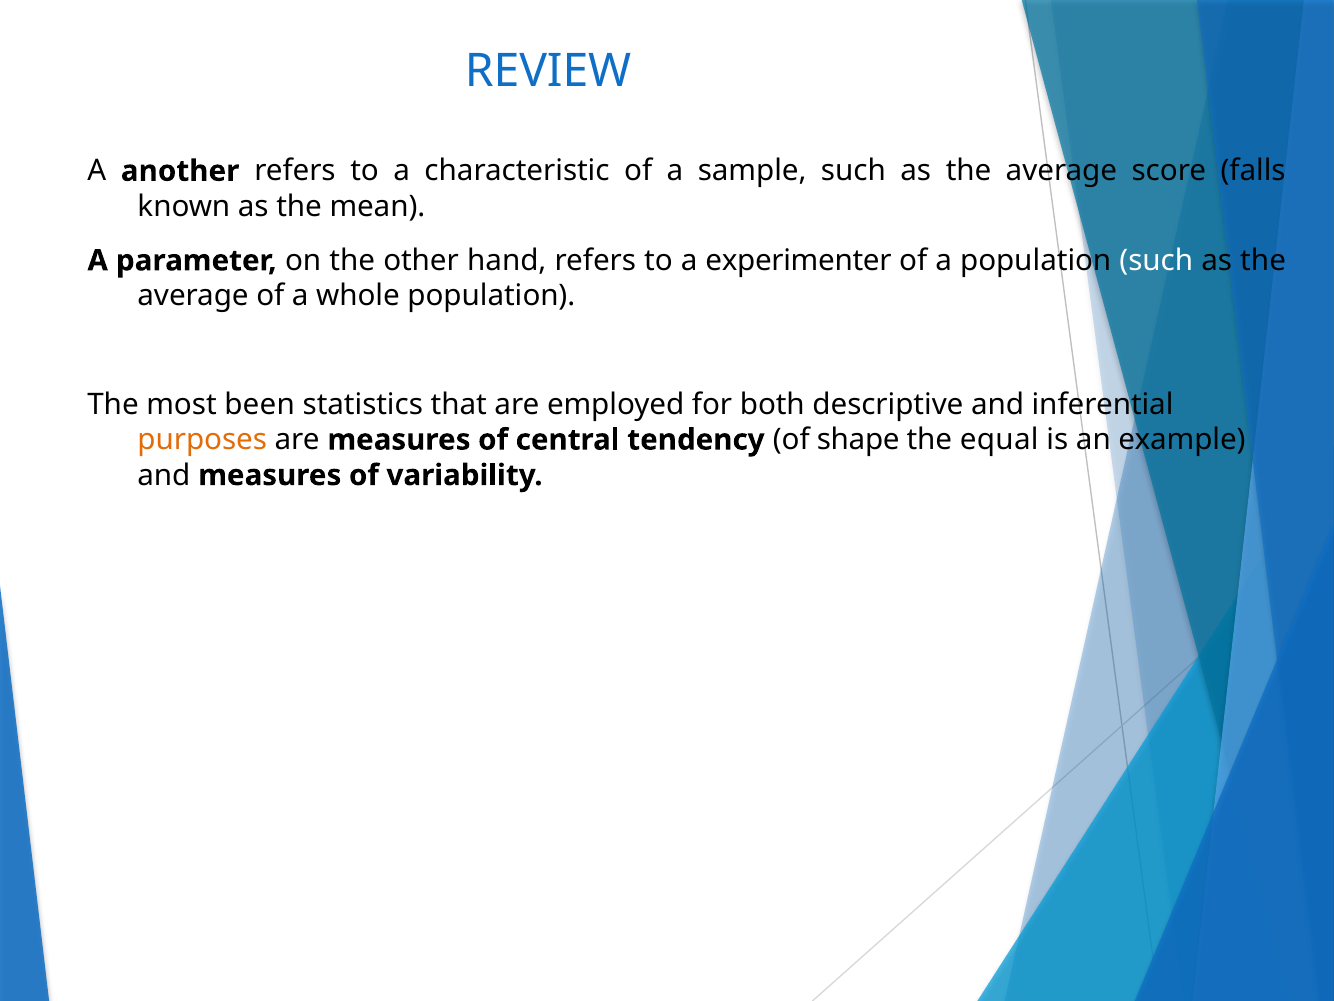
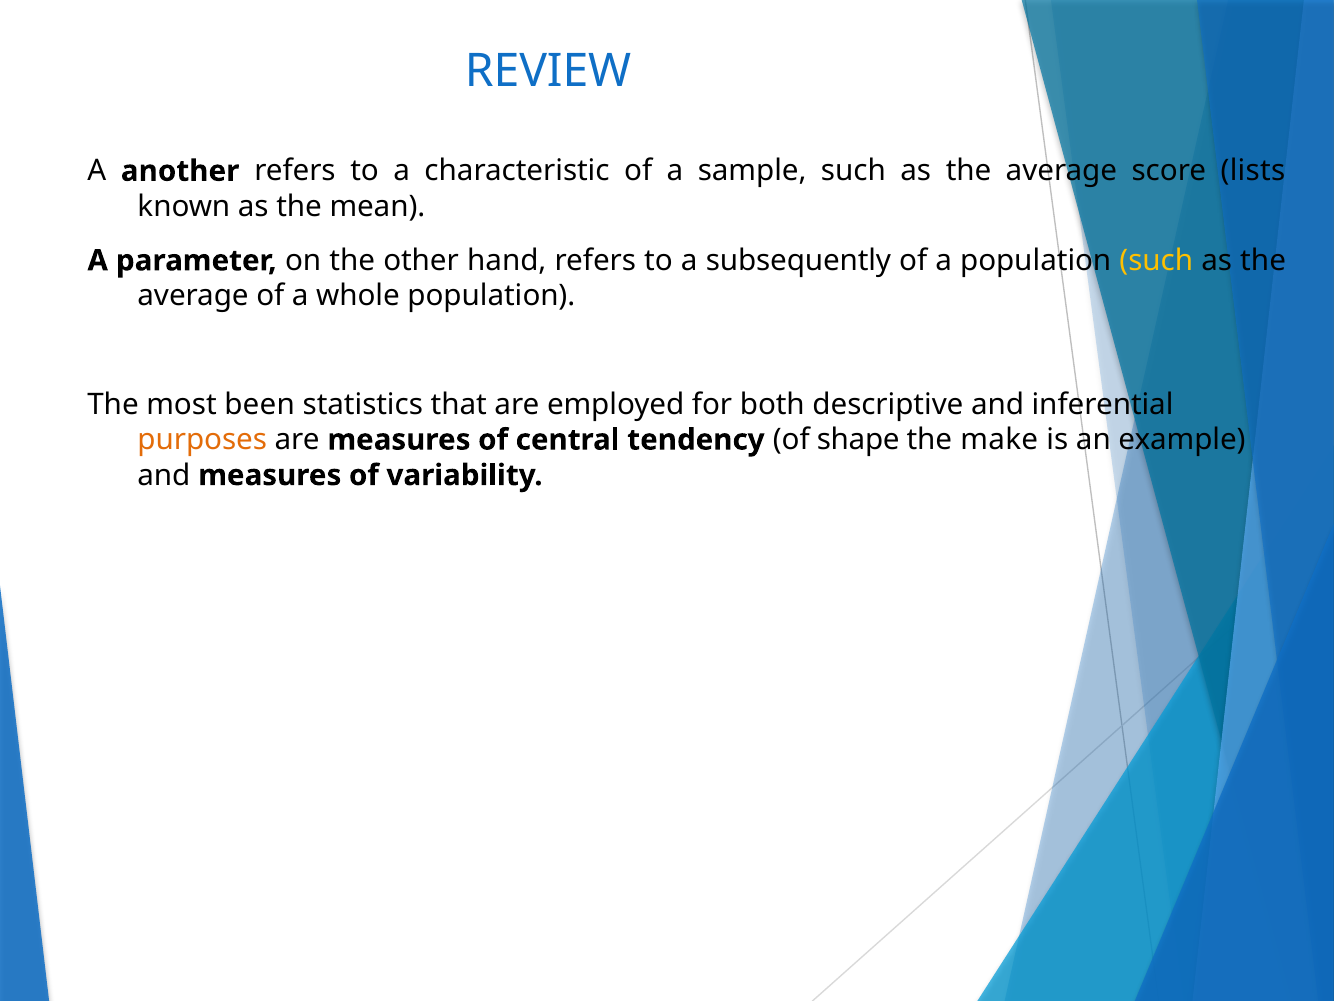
falls: falls -> lists (1253, 171)
experimenter: experimenter -> subsequently (798, 261)
such colour: white -> yellow (1156, 261)
equal: equal -> make (999, 440)
